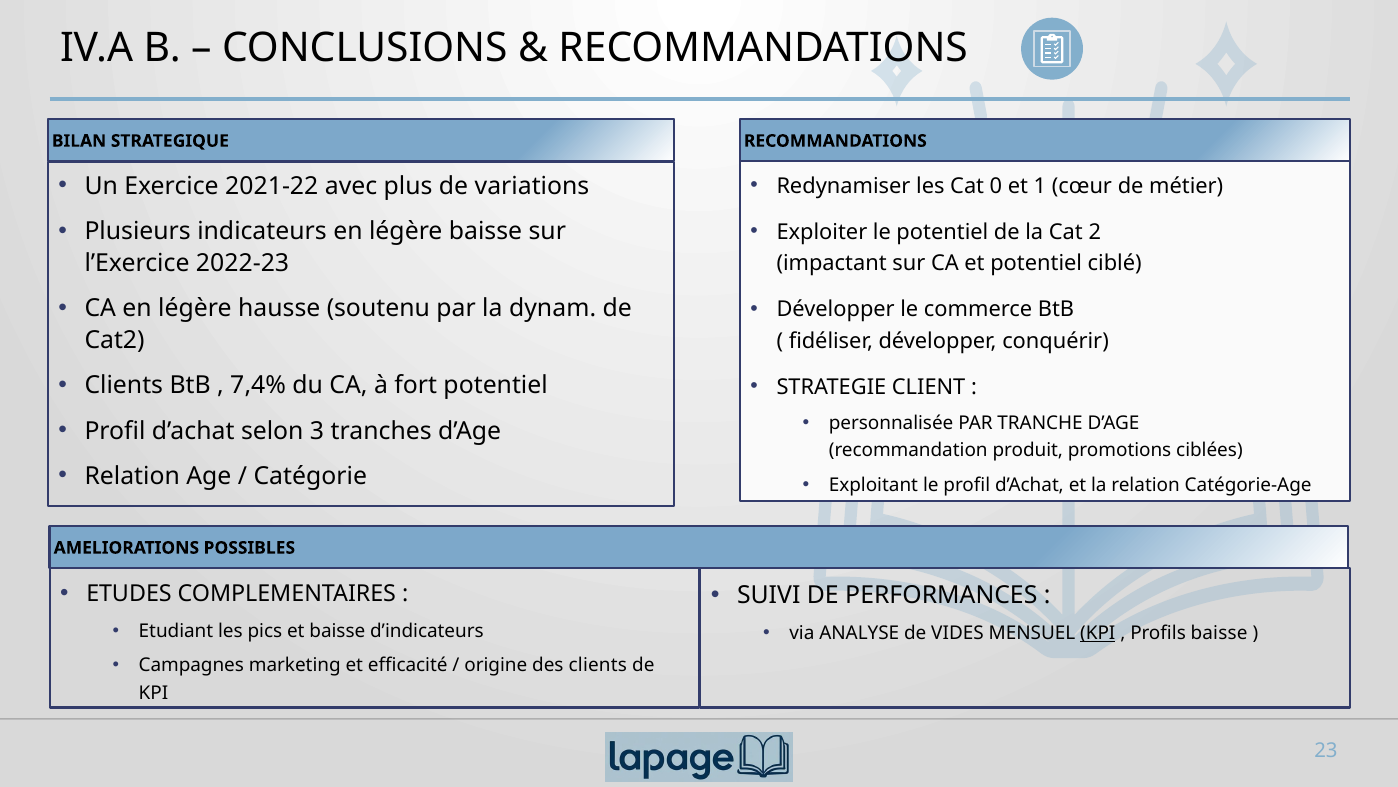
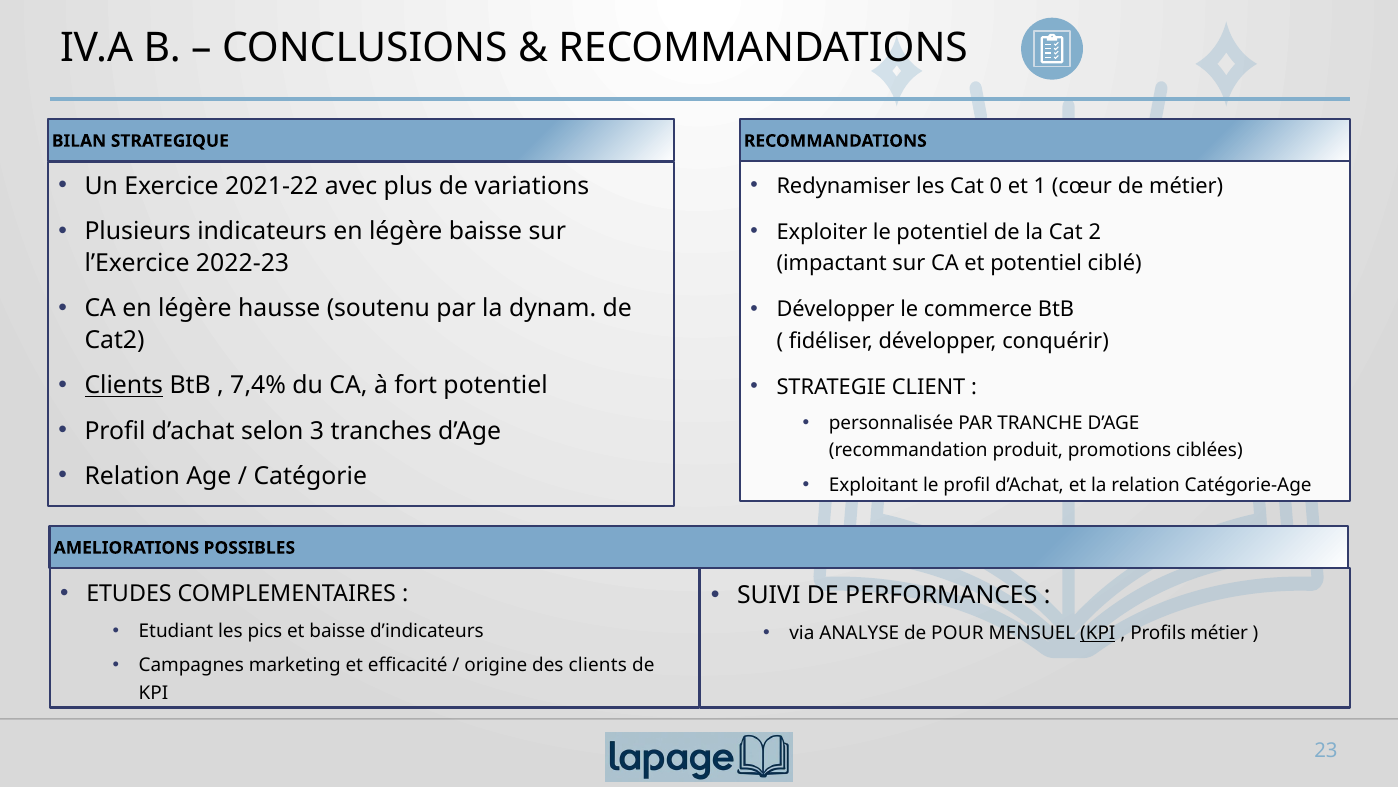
Clients underline: none -> present (124, 386)
VIDES: VIDES -> POUR (957, 633)
Profils baisse: baisse -> métier (1219, 633)
